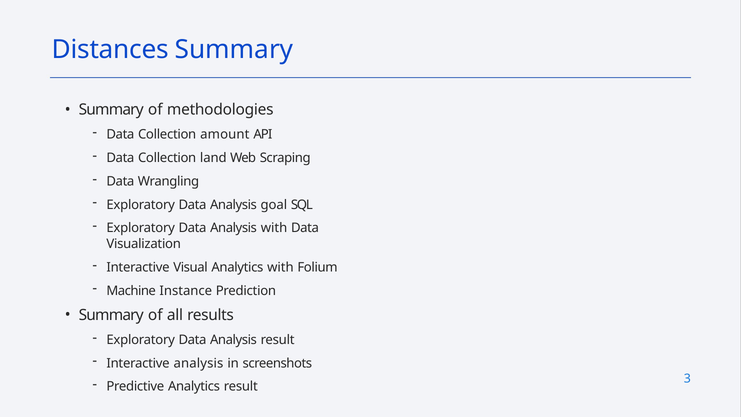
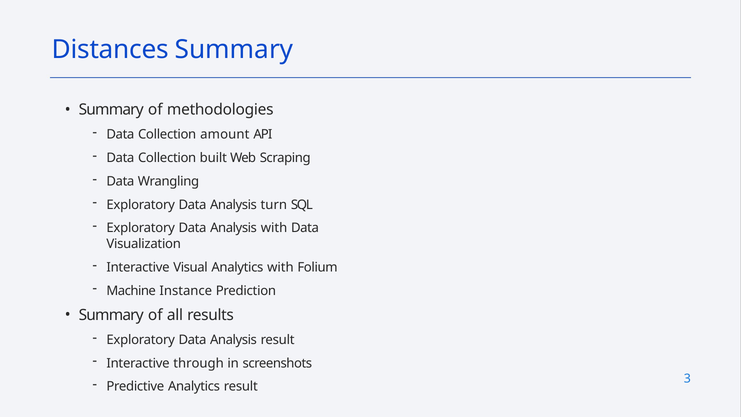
land: land -> built (213, 158)
goal: goal -> turn (274, 205)
Interactive analysis: analysis -> through (199, 363)
